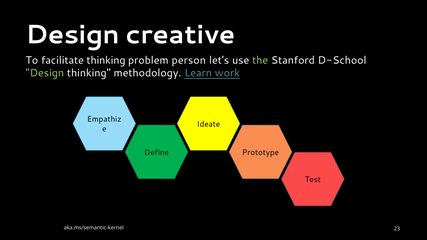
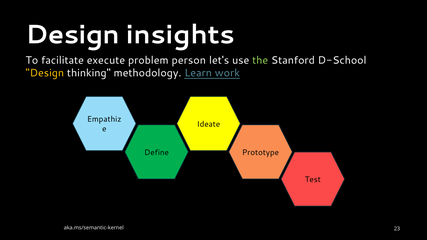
creative: creative -> insights (180, 35)
facilitate thinking: thinking -> execute (106, 60)
Design colour: light green -> yellow (45, 73)
